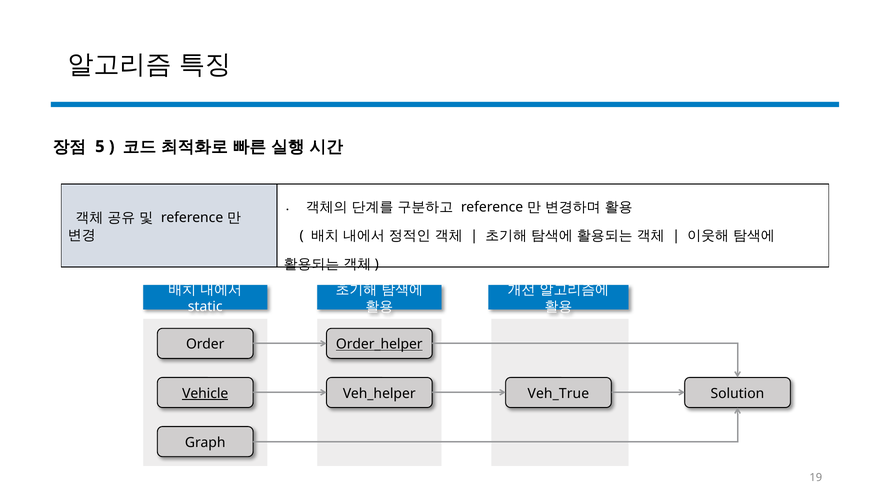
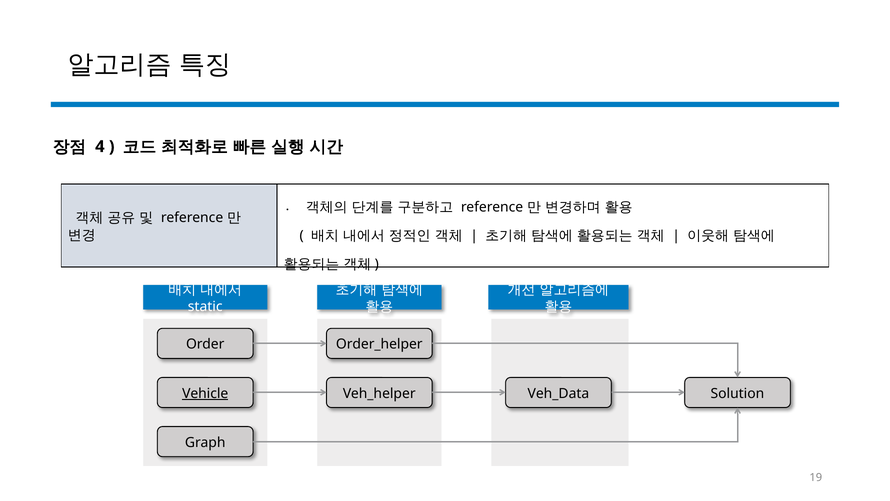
5: 5 -> 4 (100, 146)
Order_helper underline: present -> none (379, 344)
Veh_True: Veh_True -> Veh_Data (558, 393)
